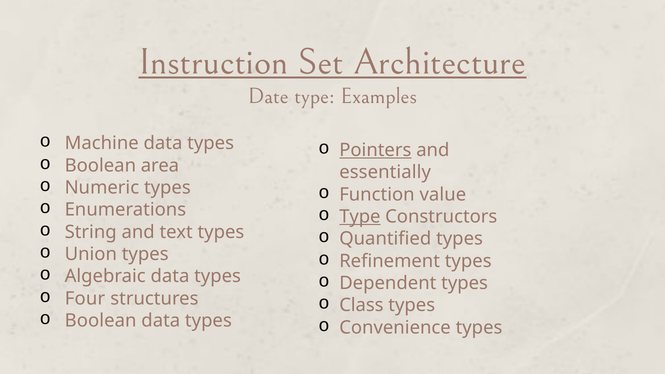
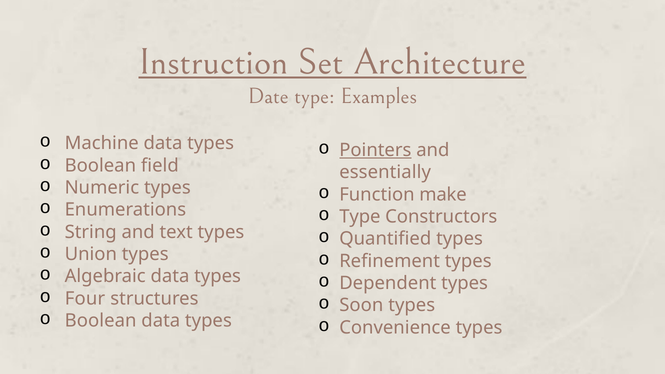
area: area -> field (160, 166)
value: value -> make (443, 195)
Type underline: present -> none (360, 217)
Class: Class -> Soon (361, 305)
